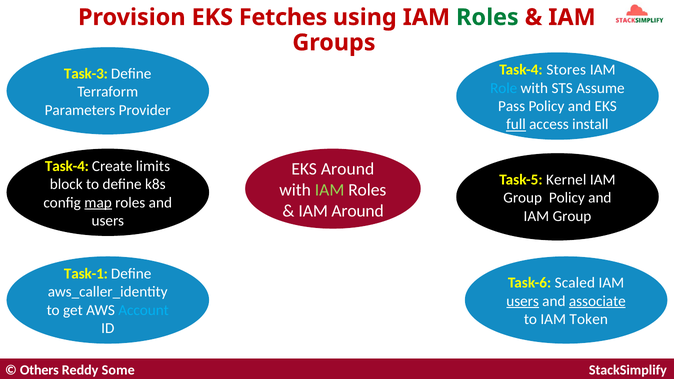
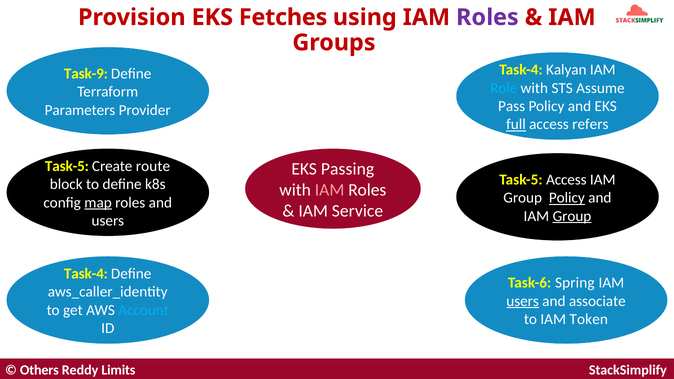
Roles colour: green -> purple (487, 17)
Stores: Stores -> Kalyan (566, 70)
Task-3: Task-3 -> Task-9 (86, 74)
install: install -> refers (590, 125)
Task-4: Task-4 -> Task-5 (67, 166)
limits: limits -> route (153, 166)
EKS Around: Around -> Passing (348, 169)
Task-5 Kernel: Kernel -> Access (566, 180)
IAM colour: light green -> pink (330, 190)
Policy underline: none -> present (567, 198)
IAM Around: Around -> Service (357, 211)
Group underline: none -> present (572, 216)
Task-1: Task-1 -> Task-4 (86, 274)
Scaled: Scaled -> Spring (575, 283)
associate underline: present -> none (597, 301)
Some: Some -> Limits (118, 370)
